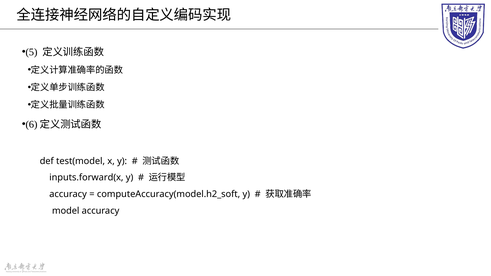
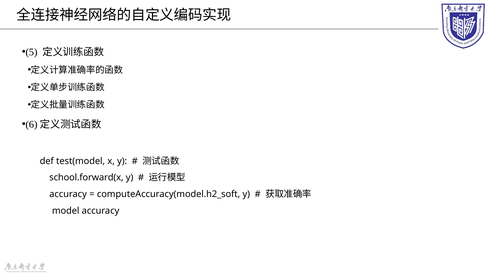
inputs.forward(x: inputs.forward(x -> school.forward(x (86, 178)
